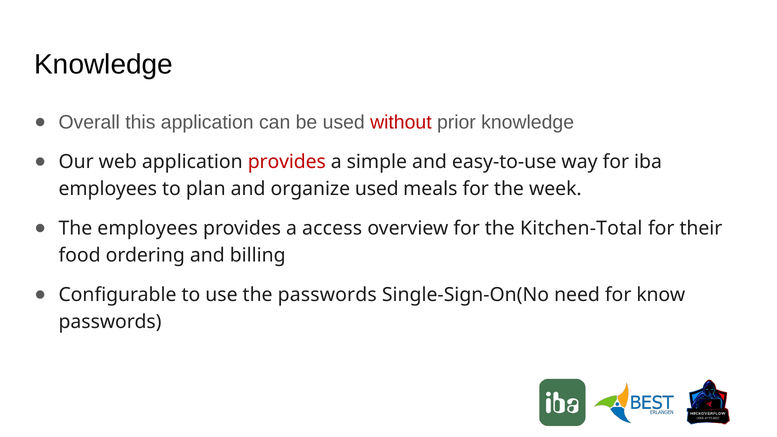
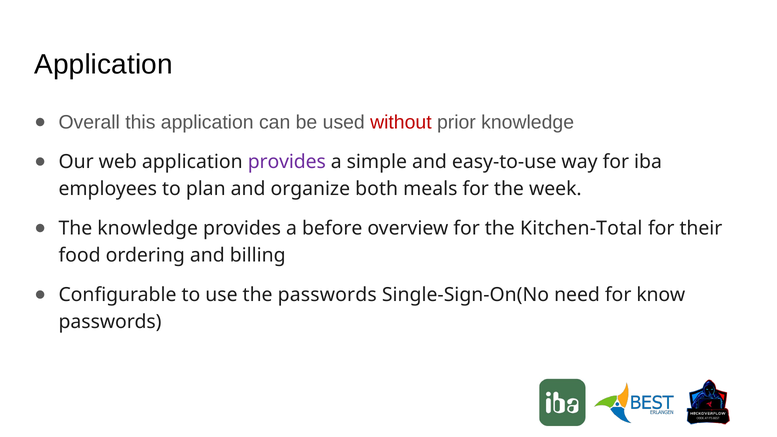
Knowledge: Knowledge -> Application (104, 64)
provides colour: red -> purple (287, 162)
organize used: used -> both (377, 189)
The employees: employees -> knowledge (148, 228)
access: access -> before (332, 228)
